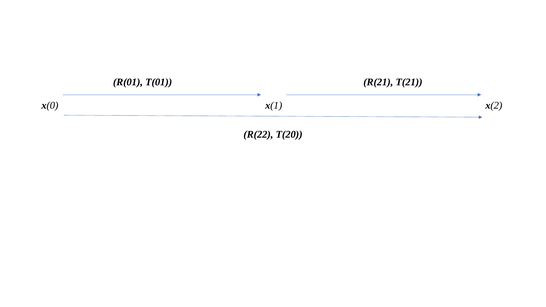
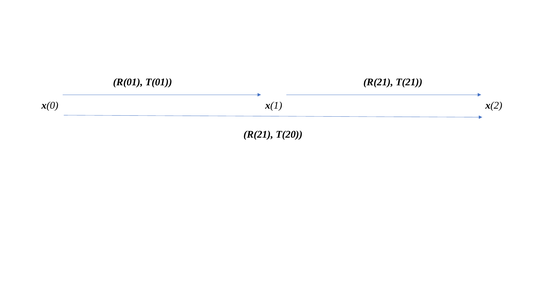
R(22: R(22 -> R(21 (258, 134)
